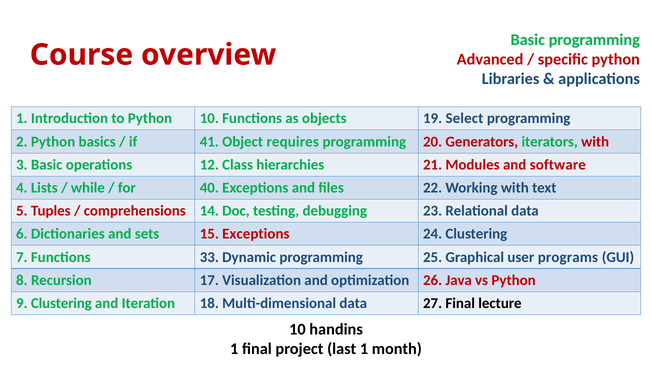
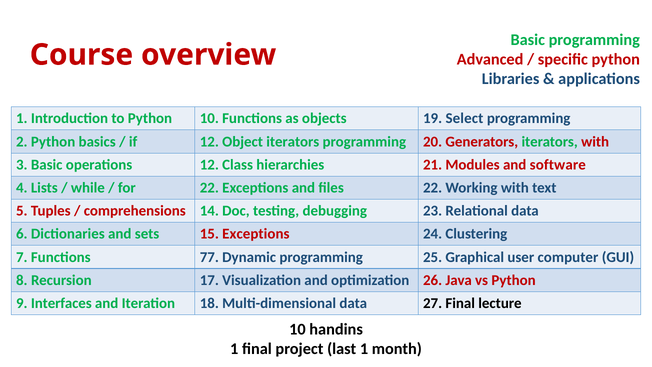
if 41: 41 -> 12 (209, 142)
Object requires: requires -> iterators (293, 142)
for 40: 40 -> 22 (209, 188)
33: 33 -> 77 (209, 257)
programs: programs -> computer (568, 257)
9 Clustering: Clustering -> Interfaces (61, 303)
